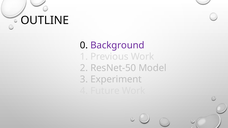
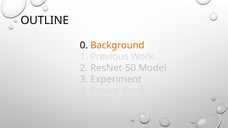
Background colour: purple -> orange (117, 45)
